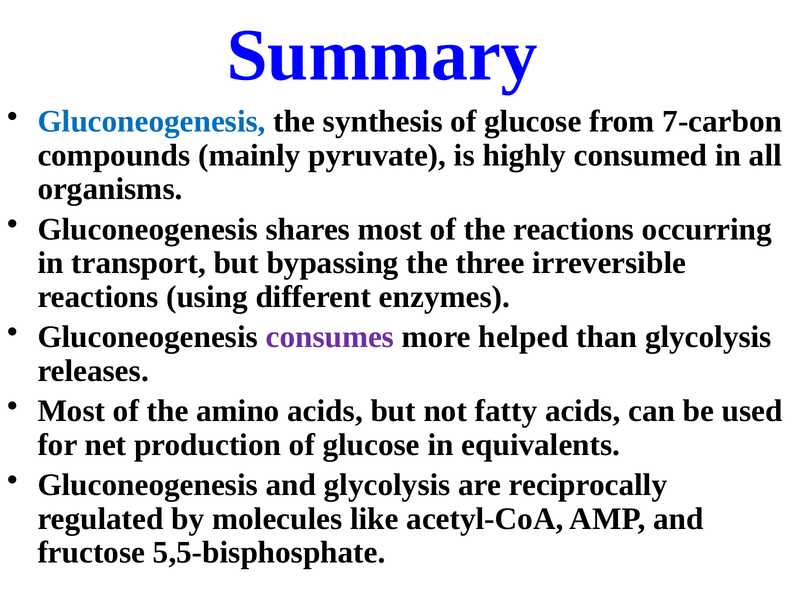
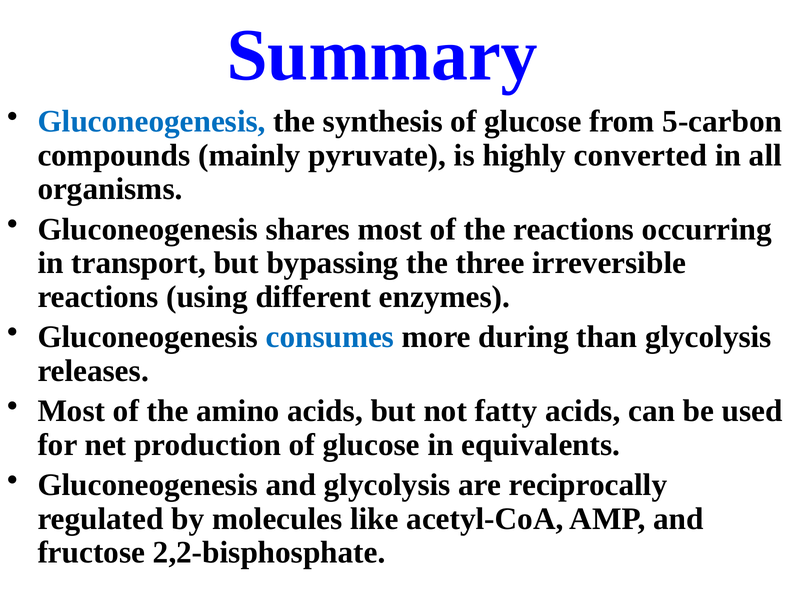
7-carbon: 7-carbon -> 5-carbon (722, 121)
consumed: consumed -> converted (640, 155)
consumes colour: purple -> blue (330, 337)
helped: helped -> during (524, 337)
5,5-bisphosphate: 5,5-bisphosphate -> 2,2-bisphosphate (269, 552)
